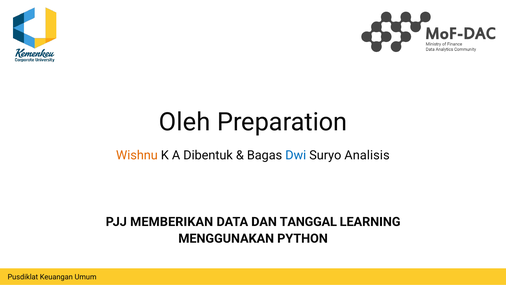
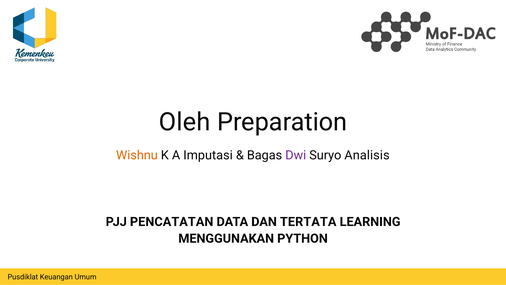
Dibentuk: Dibentuk -> Imputasi (208, 155)
Dwi colour: blue -> purple (296, 155)
MEMBERIKAN: MEMBERIKAN -> PENCATATAN (172, 221)
TANGGAL: TANGGAL -> TERTATA (308, 221)
